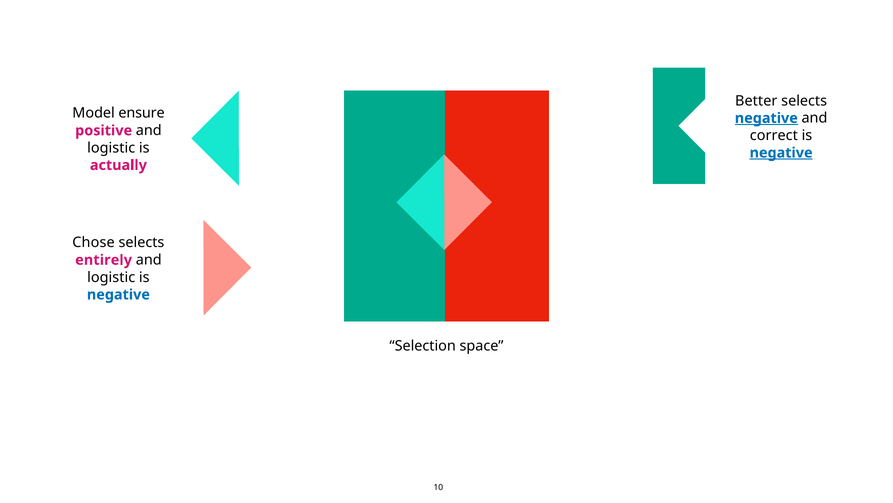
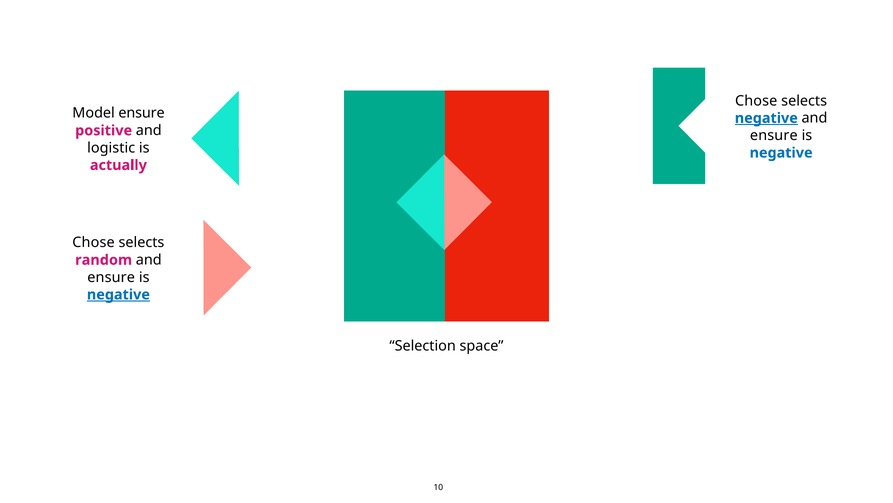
Better: Better -> Chose (756, 101)
correct: correct -> ensure (774, 135)
negative underline: present -> none (781, 153)
entirely: entirely -> random (104, 260)
logistic: logistic -> ensure (111, 277)
negative underline: none -> present (118, 294)
